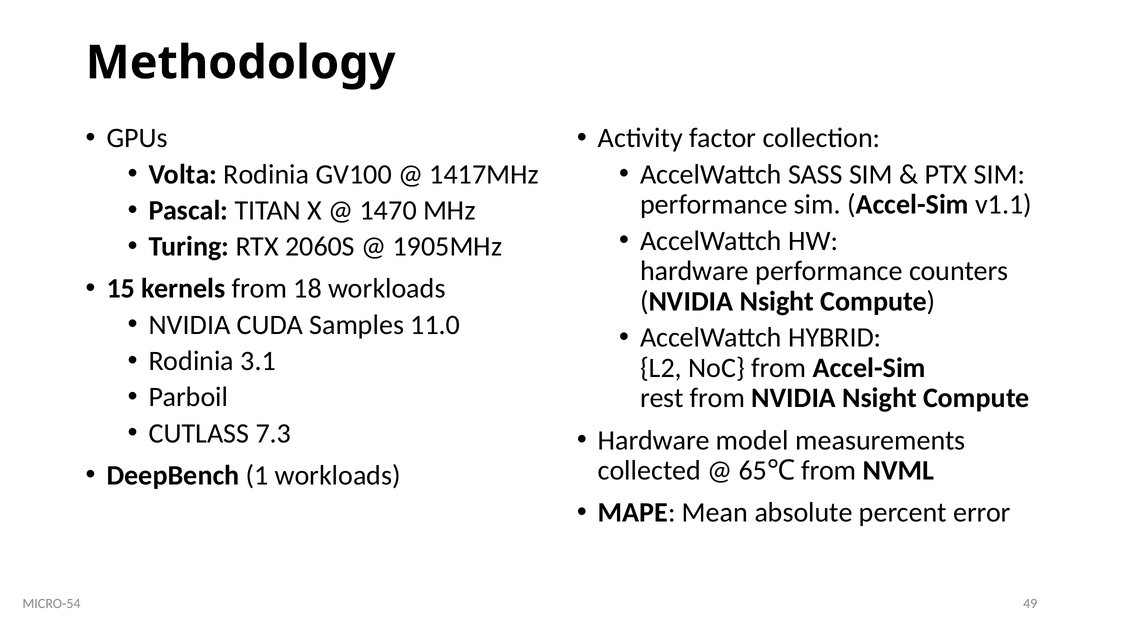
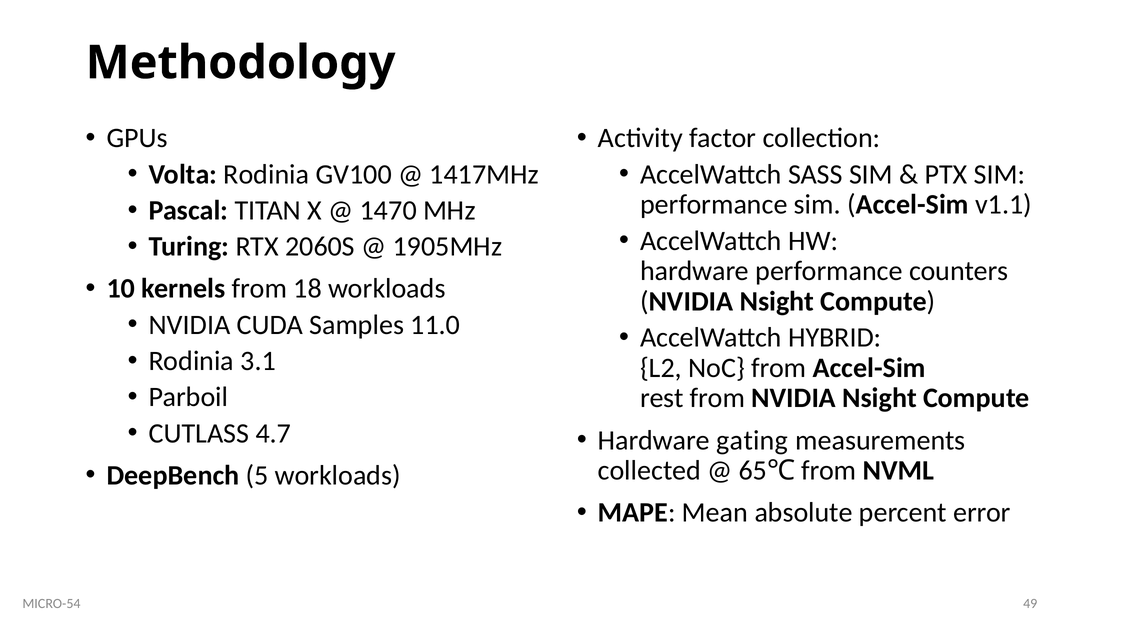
15: 15 -> 10 (121, 289)
7.3: 7.3 -> 4.7 (273, 433)
model: model -> gating (752, 440)
1: 1 -> 5 (257, 475)
